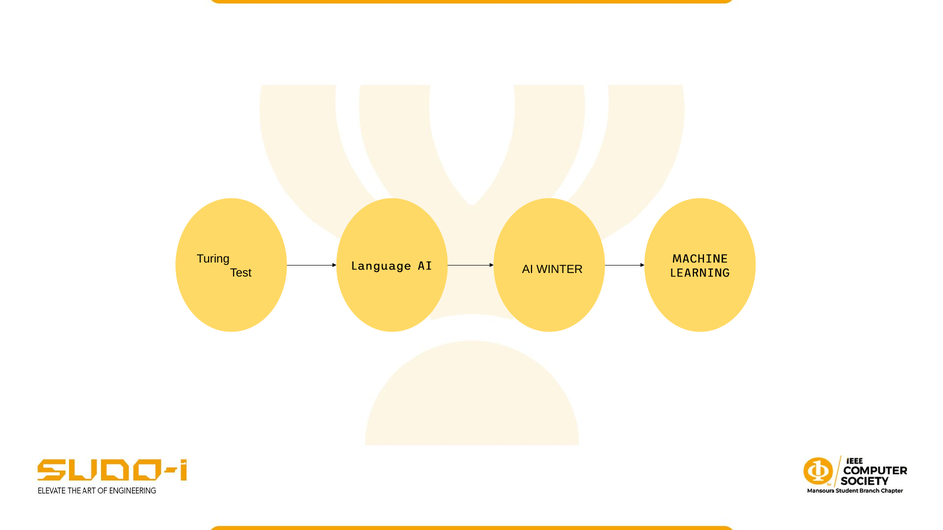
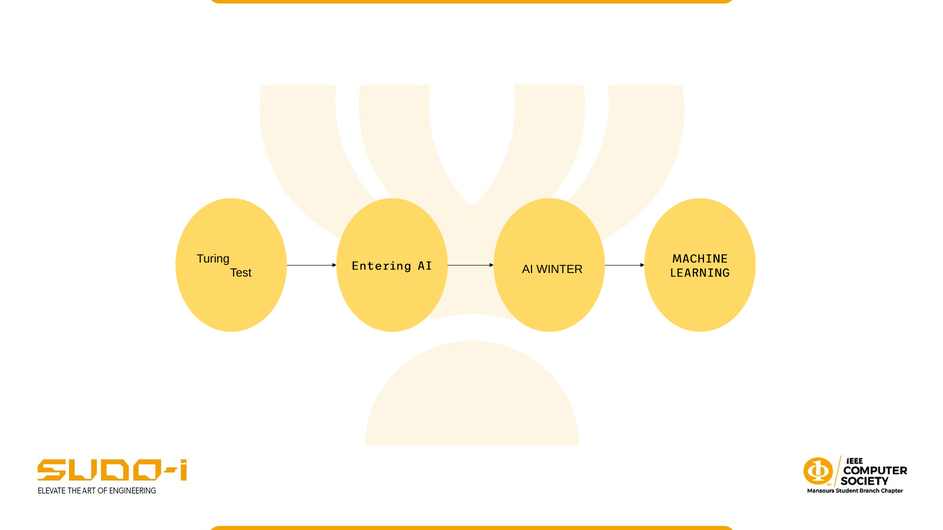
Language: Language -> Entering (381, 266)
